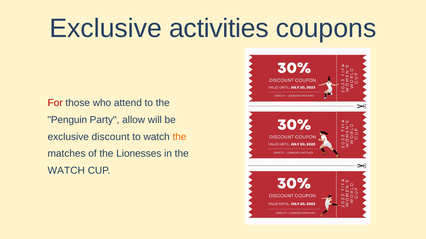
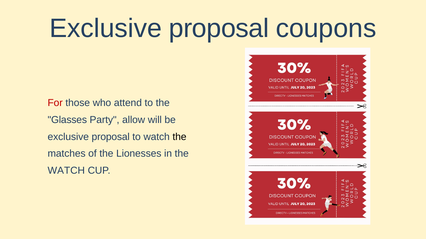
activities: activities -> proposal (219, 29)
Penguin: Penguin -> Glasses (67, 120)
discount: discount -> proposal (111, 137)
the colour: orange -> black (179, 137)
